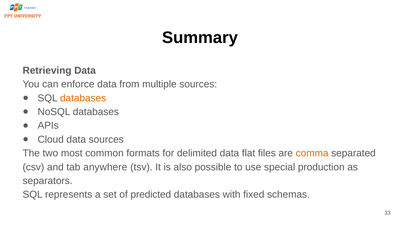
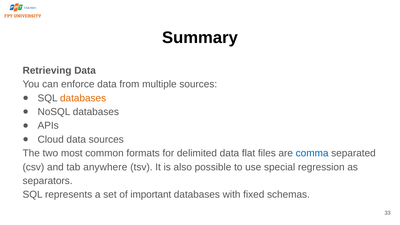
comma colour: orange -> blue (312, 153)
production: production -> regression (321, 167)
predicted: predicted -> important (151, 195)
